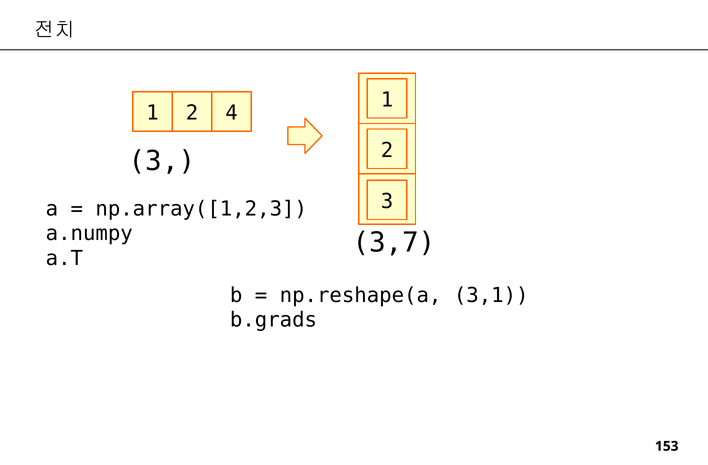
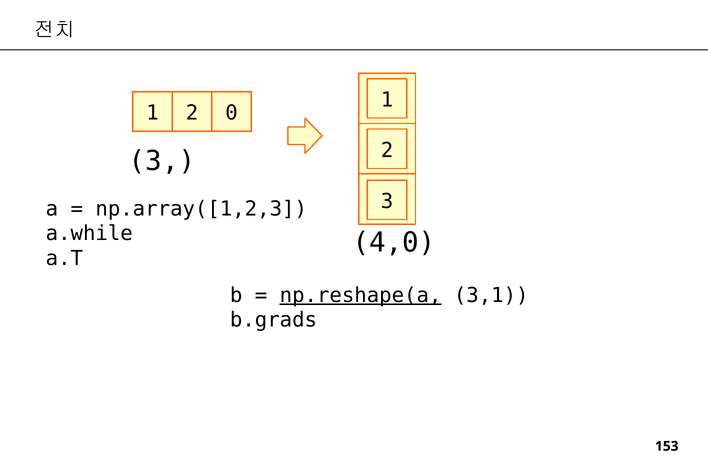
4: 4 -> 0 (231, 113)
a.numpy: a.numpy -> a.while (89, 234)
3,7: 3,7 -> 4,0 (394, 242)
np.reshape(a underline: none -> present (361, 295)
